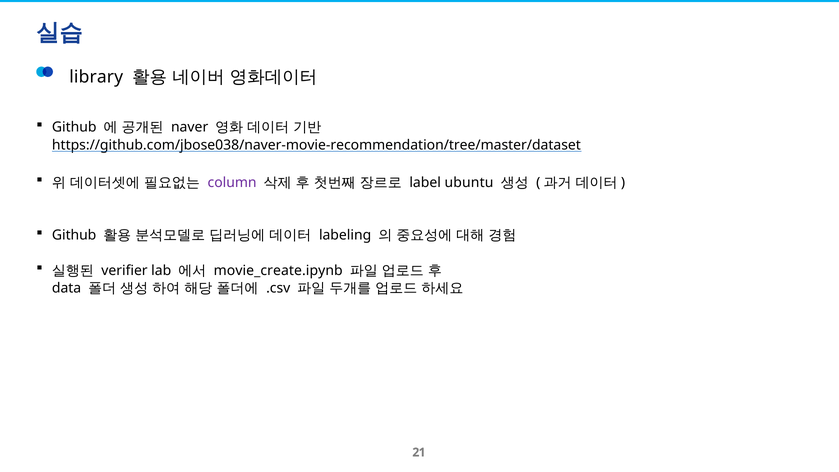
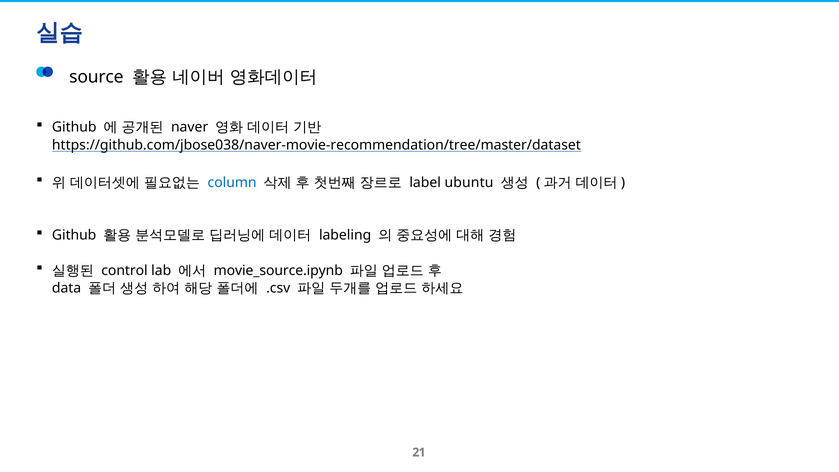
library: library -> source (96, 77)
column colour: purple -> blue (232, 182)
verifier: verifier -> control (125, 270)
movie_create.ipynb: movie_create.ipynb -> movie_source.ipynb (278, 270)
